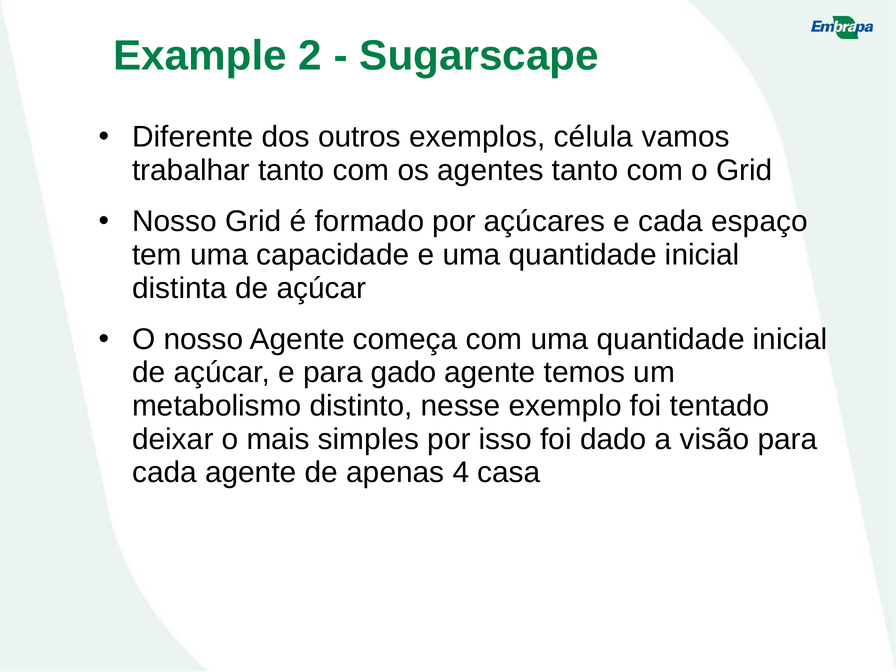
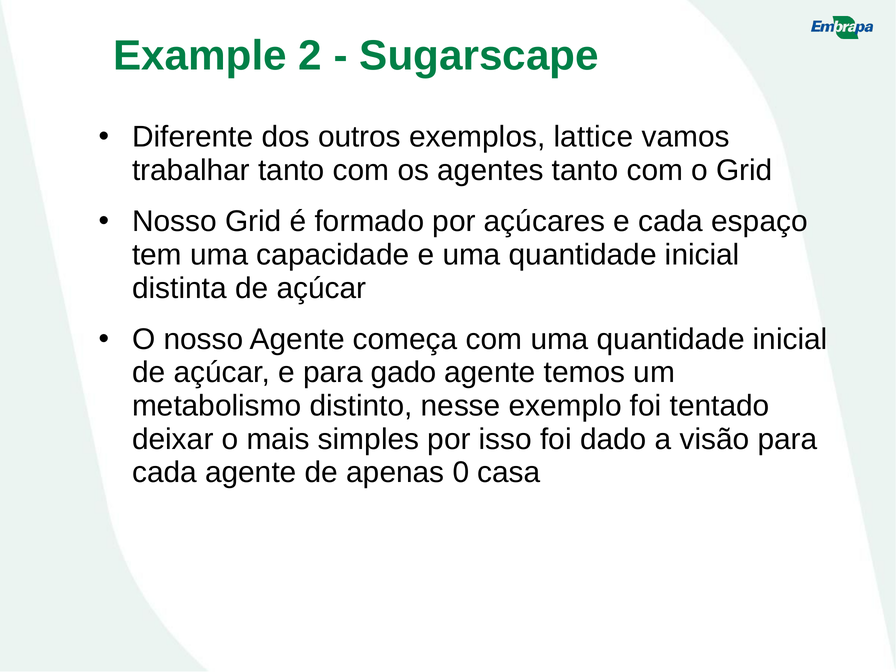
célula: célula -> lattice (593, 137)
4: 4 -> 0 (461, 473)
